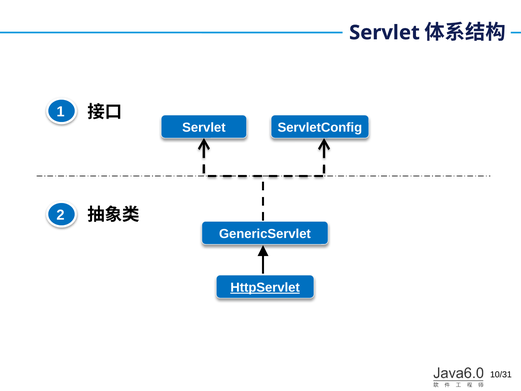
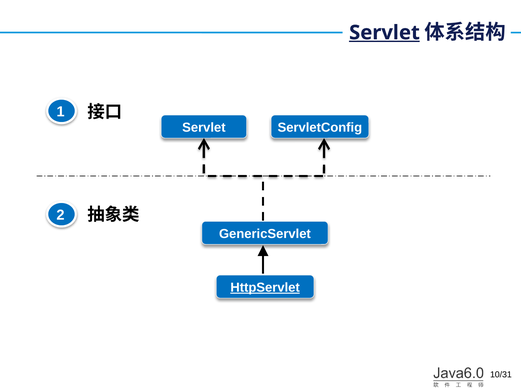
Servlet underline: none -> present (384, 33)
